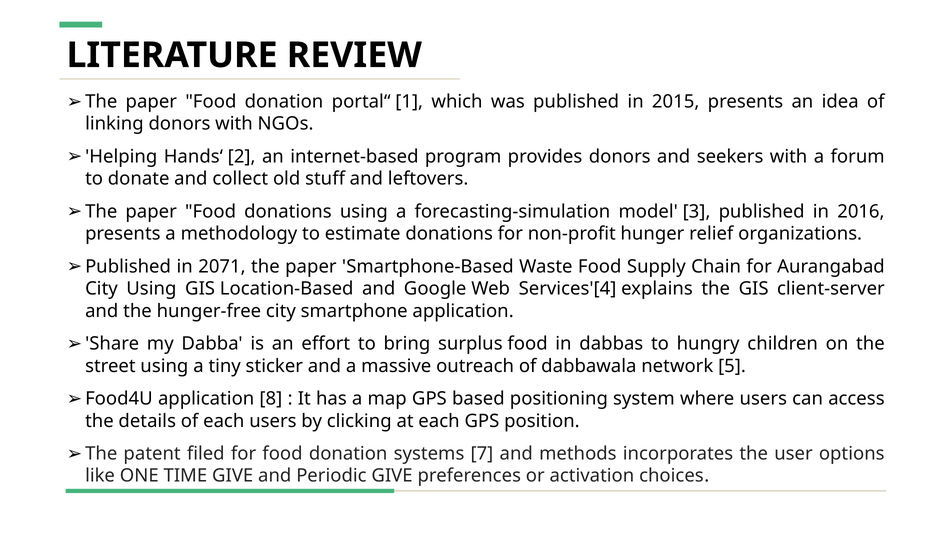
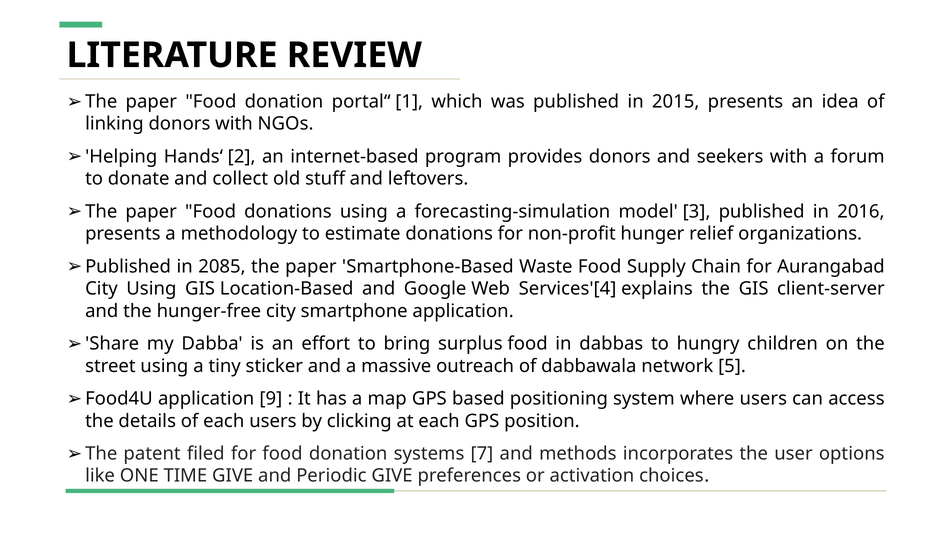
2071: 2071 -> 2085 (222, 267)
8: 8 -> 9 (271, 399)
